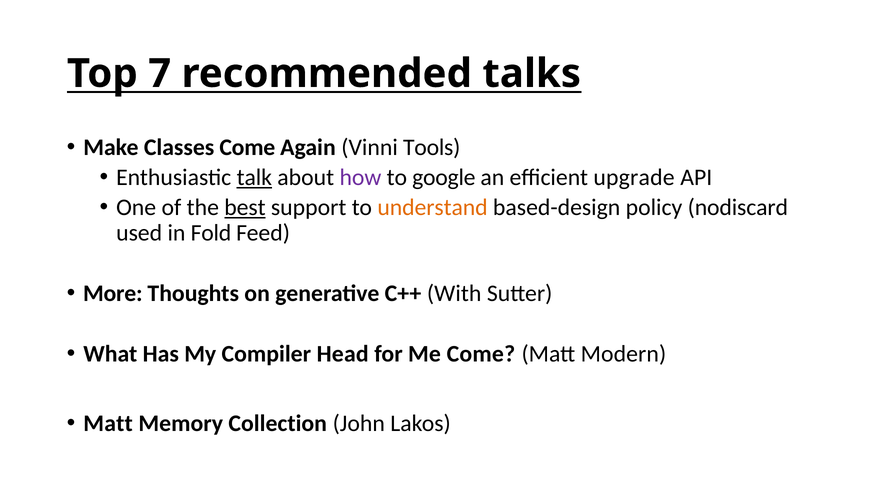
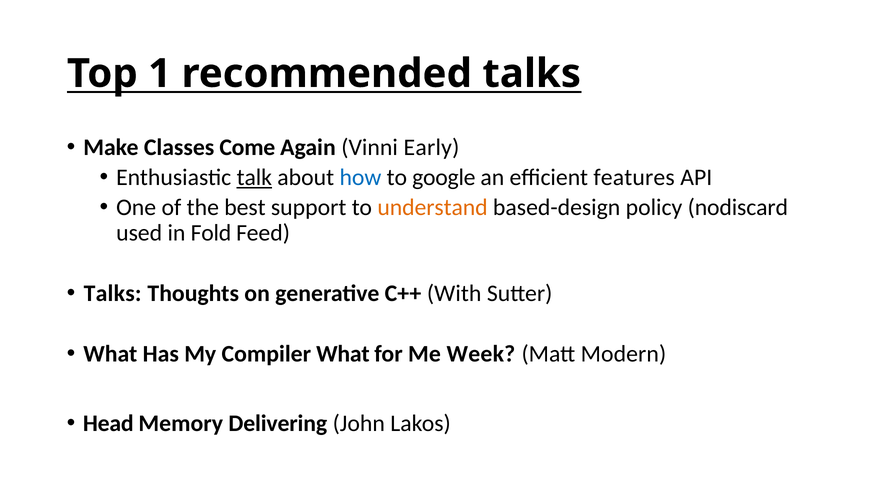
7: 7 -> 1 (160, 74)
Tools: Tools -> Early (431, 147)
how colour: purple -> blue (360, 177)
upgrade: upgrade -> features (634, 177)
best underline: present -> none (245, 208)
More: More -> Talks (113, 294)
Compiler Head: Head -> What (343, 354)
Me Come: Come -> Week (481, 354)
Matt: Matt -> Head (108, 424)
Collection: Collection -> Delivering (278, 424)
